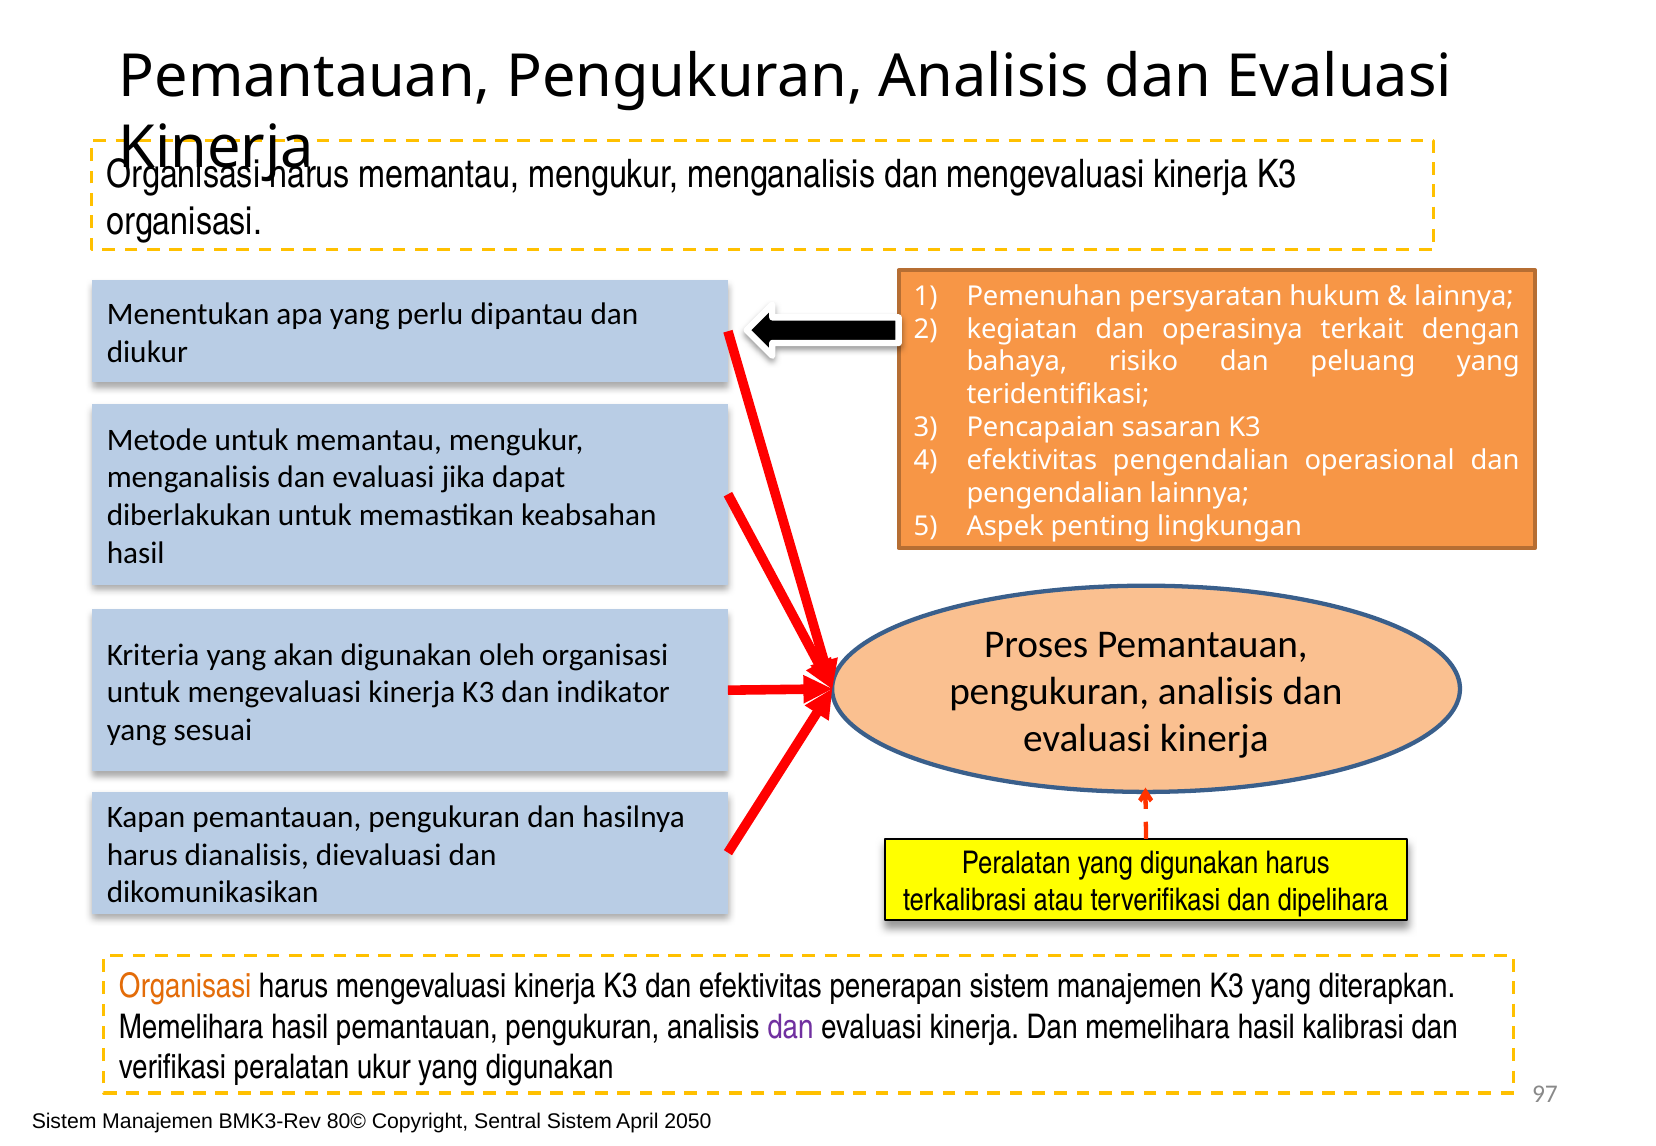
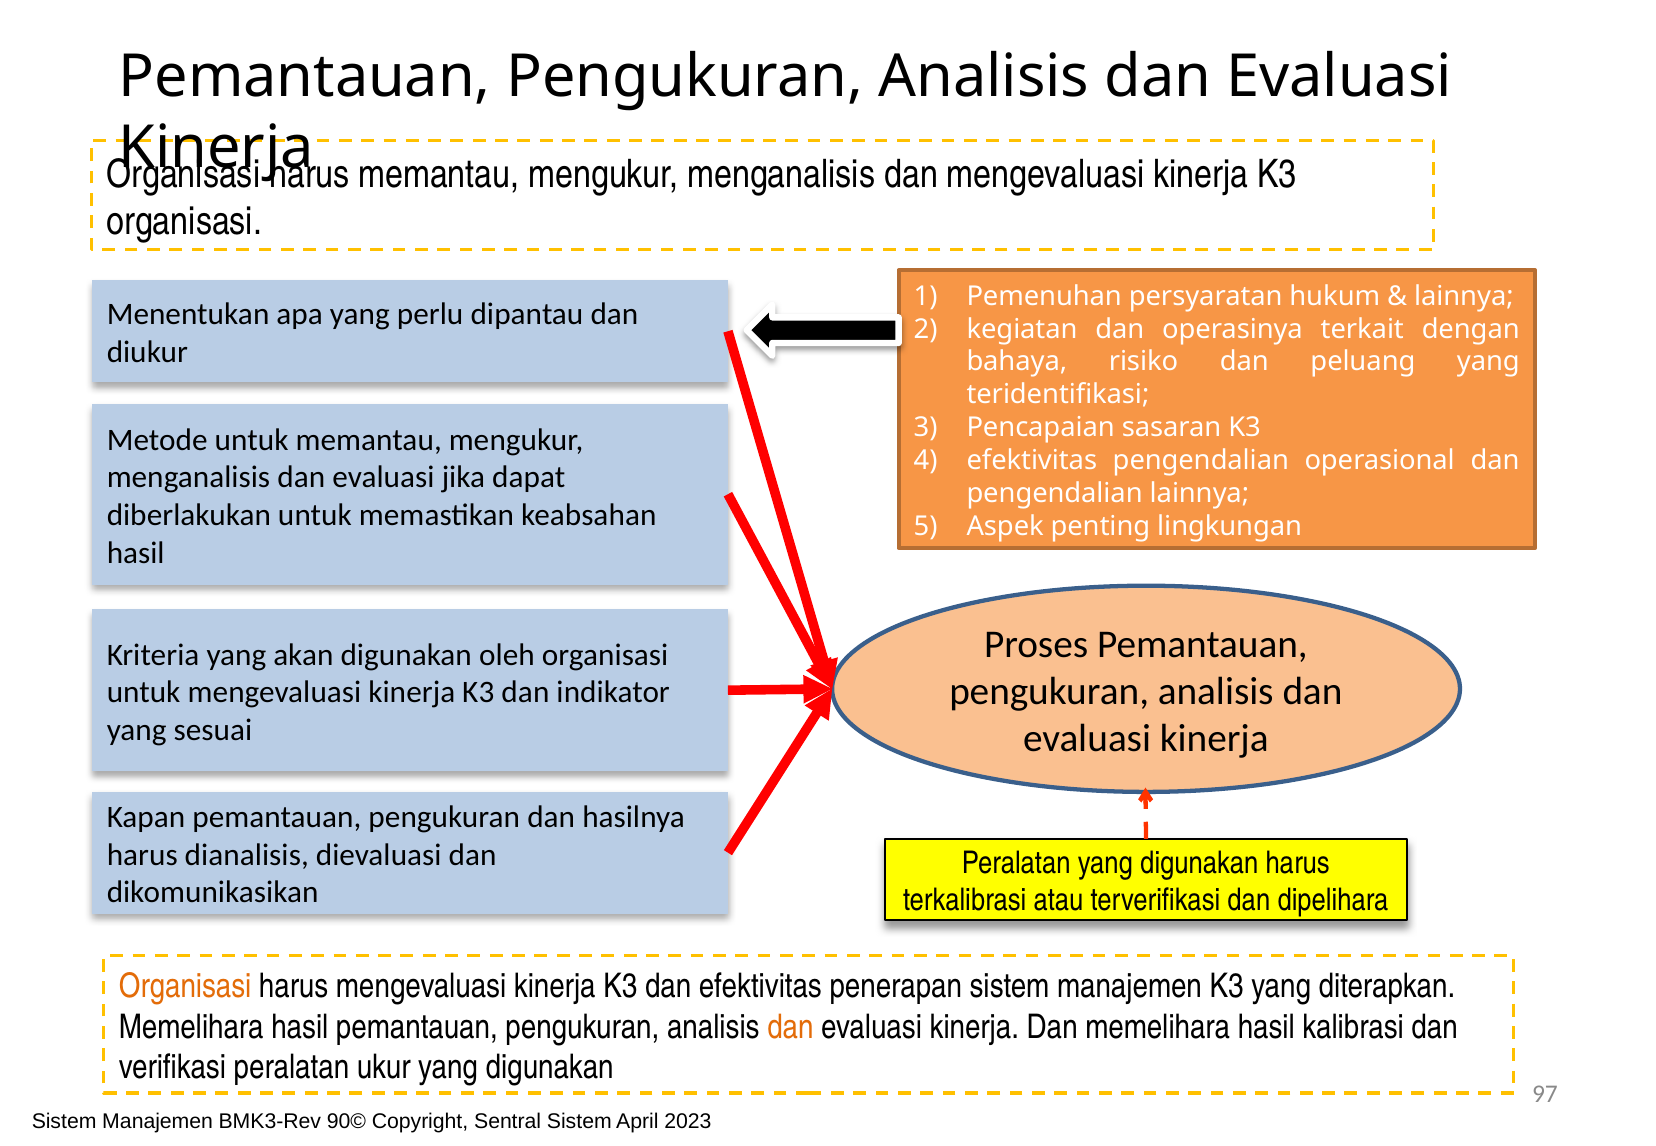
dan colour: purple -> orange (790, 1027)
80©: 80© -> 90© (346, 1122)
2050: 2050 -> 2023 (688, 1122)
